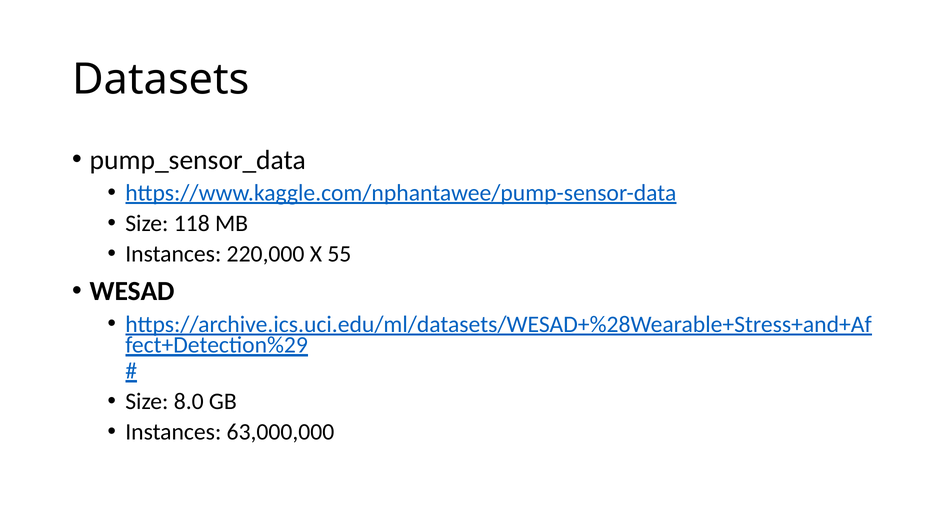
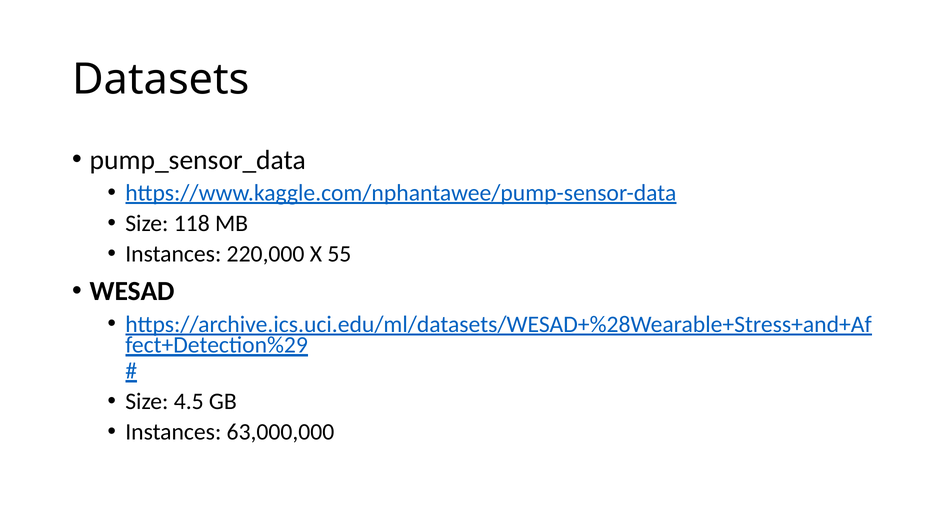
8.0: 8.0 -> 4.5 (189, 402)
